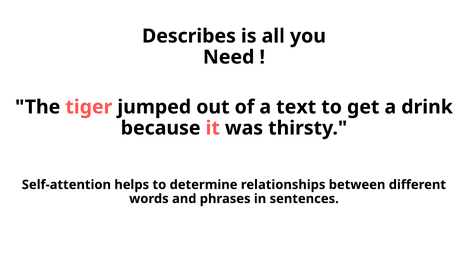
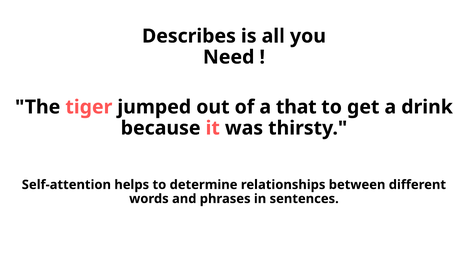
text: text -> that (296, 107)
